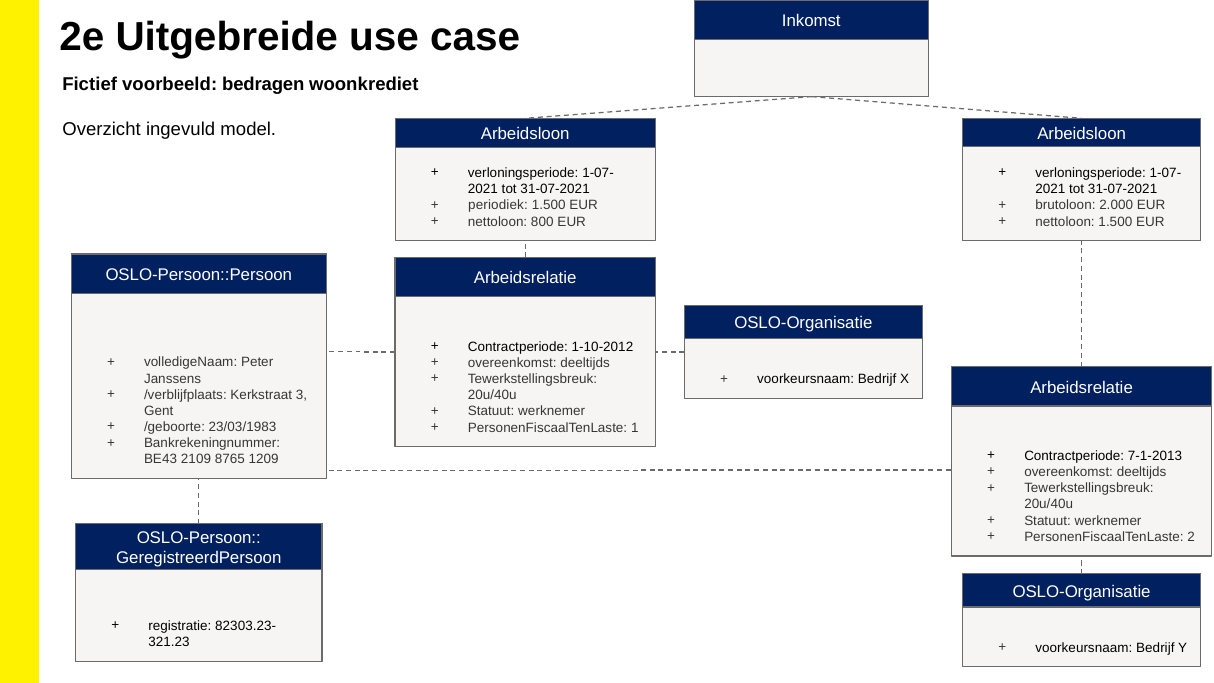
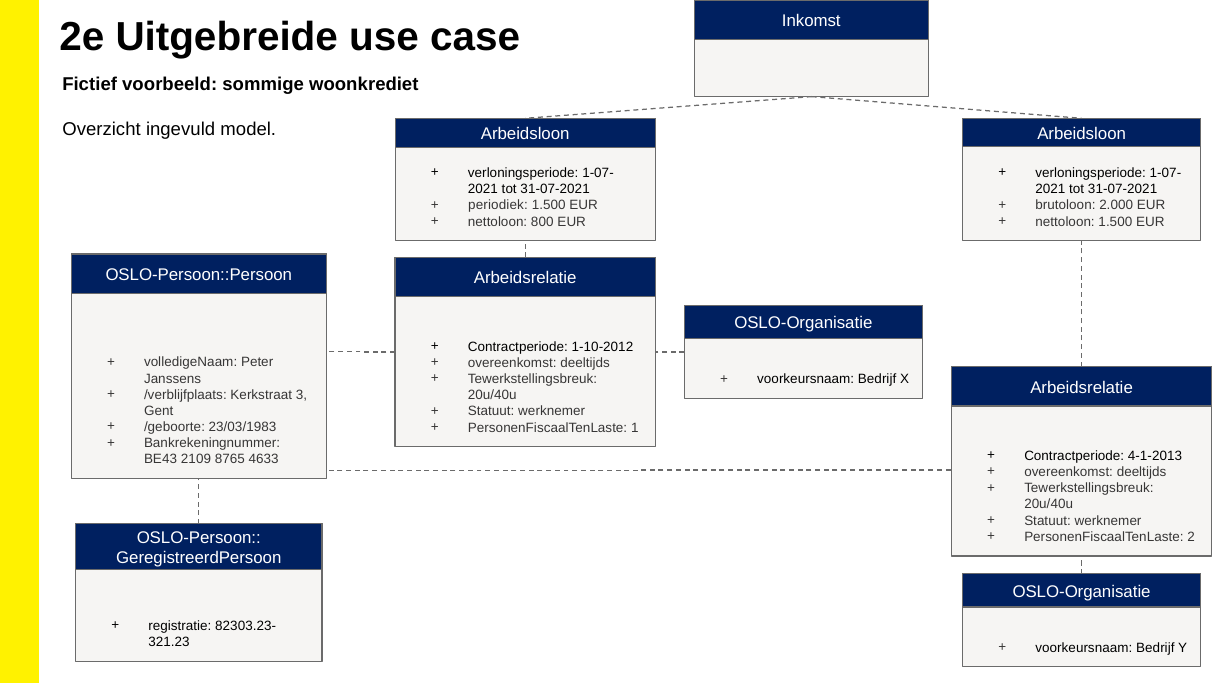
bedragen: bedragen -> sommige (263, 85)
7-1-2013: 7-1-2013 -> 4-1-2013 (1155, 456)
1209: 1209 -> 4633 (264, 459)
